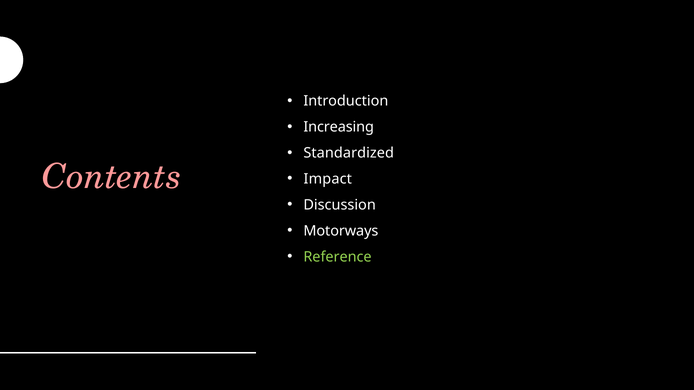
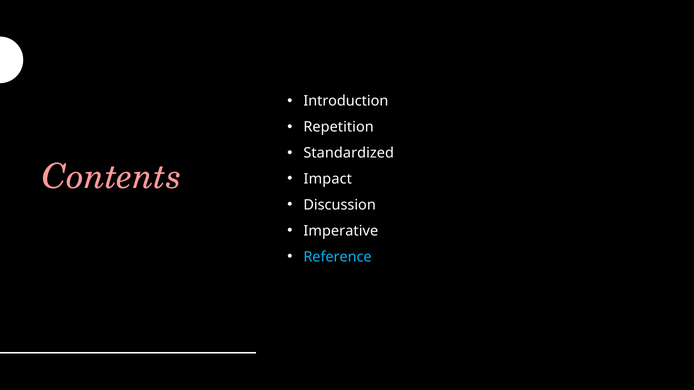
Increasing: Increasing -> Repetition (339, 127)
Motorways: Motorways -> Imperative (341, 231)
Reference colour: light green -> light blue (338, 257)
